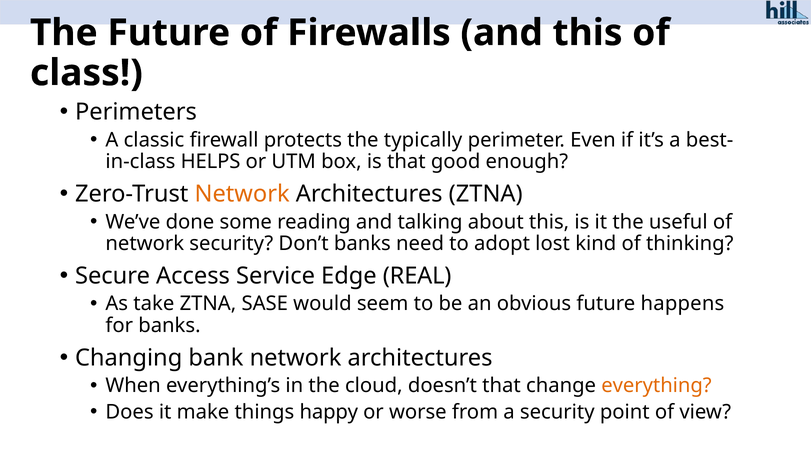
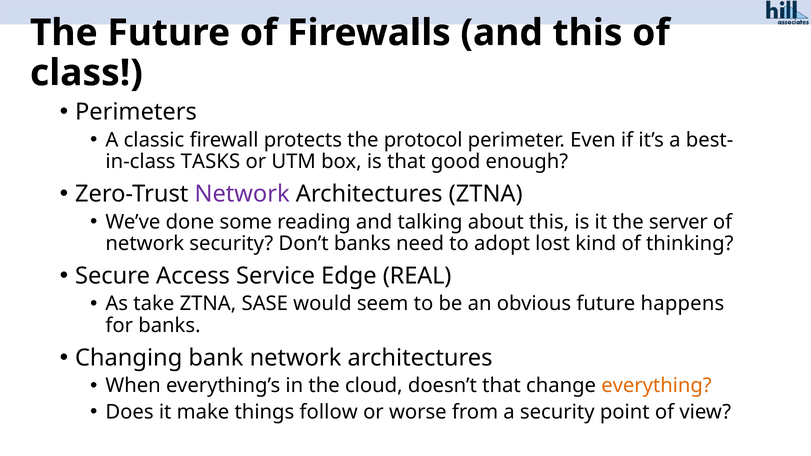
typically: typically -> protocol (423, 140)
HELPS: HELPS -> TASKS (210, 162)
Network colour: orange -> purple (242, 194)
useful: useful -> server (678, 222)
happy: happy -> follow (329, 412)
